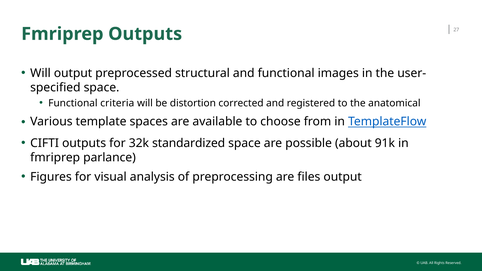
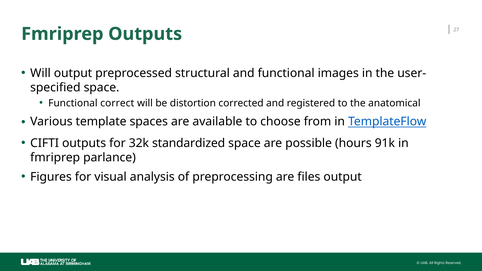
criteria: criteria -> correct (117, 103)
about: about -> hours (353, 143)
